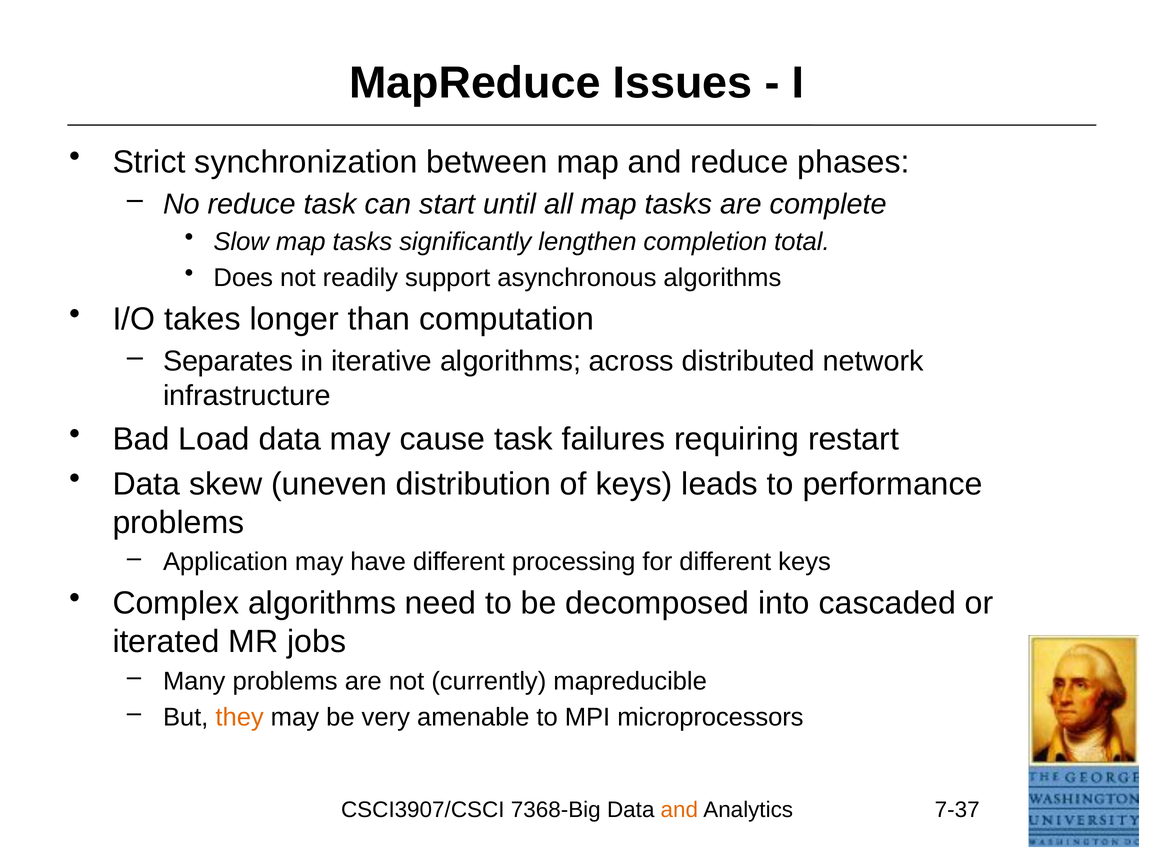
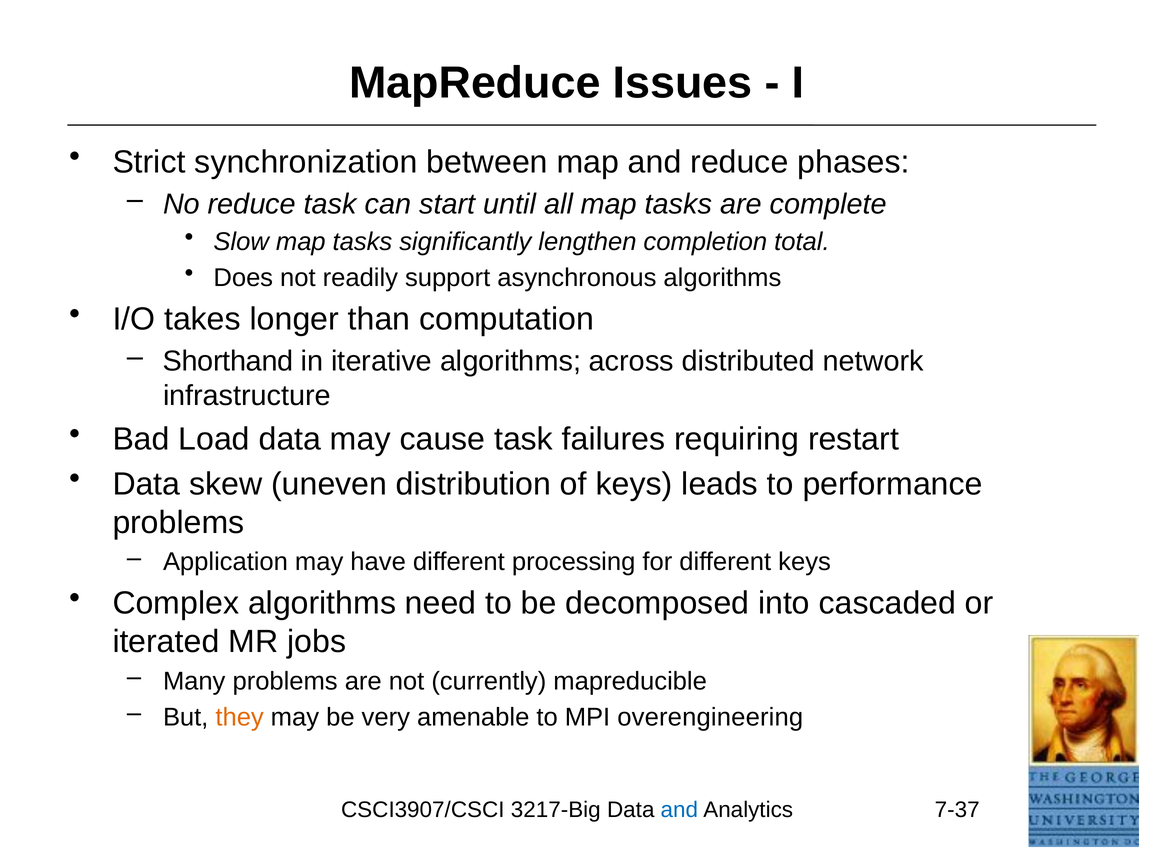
Separates: Separates -> Shorthand (228, 361)
microprocessors: microprocessors -> overengineering (710, 717)
7368-Big: 7368-Big -> 3217-Big (556, 809)
and colour: orange -> blue (679, 809)
